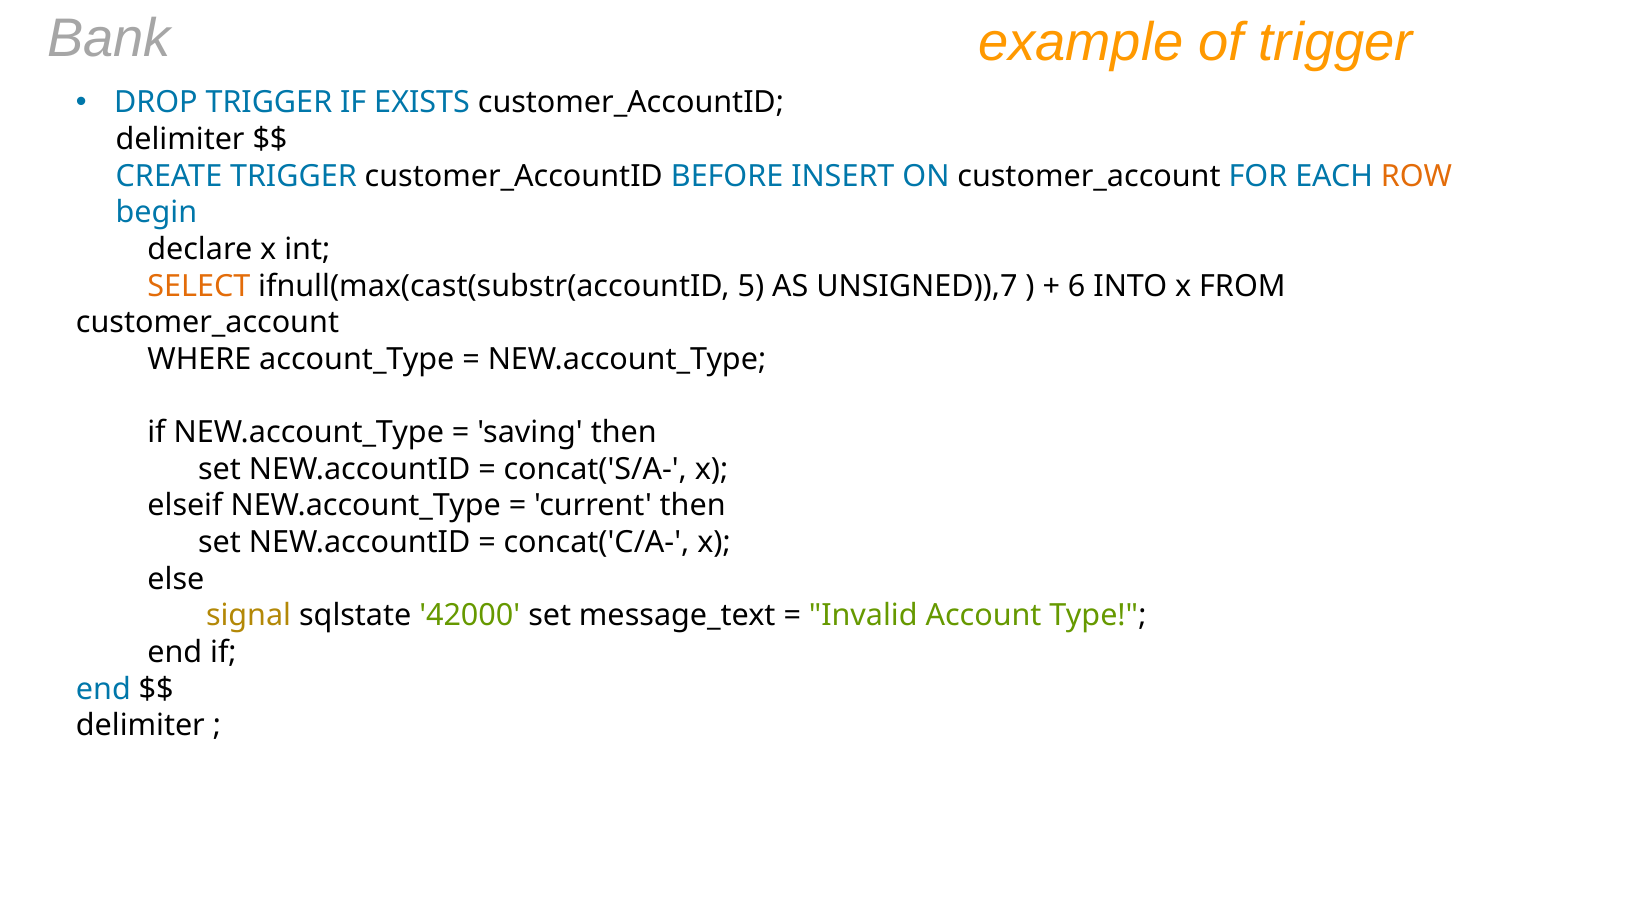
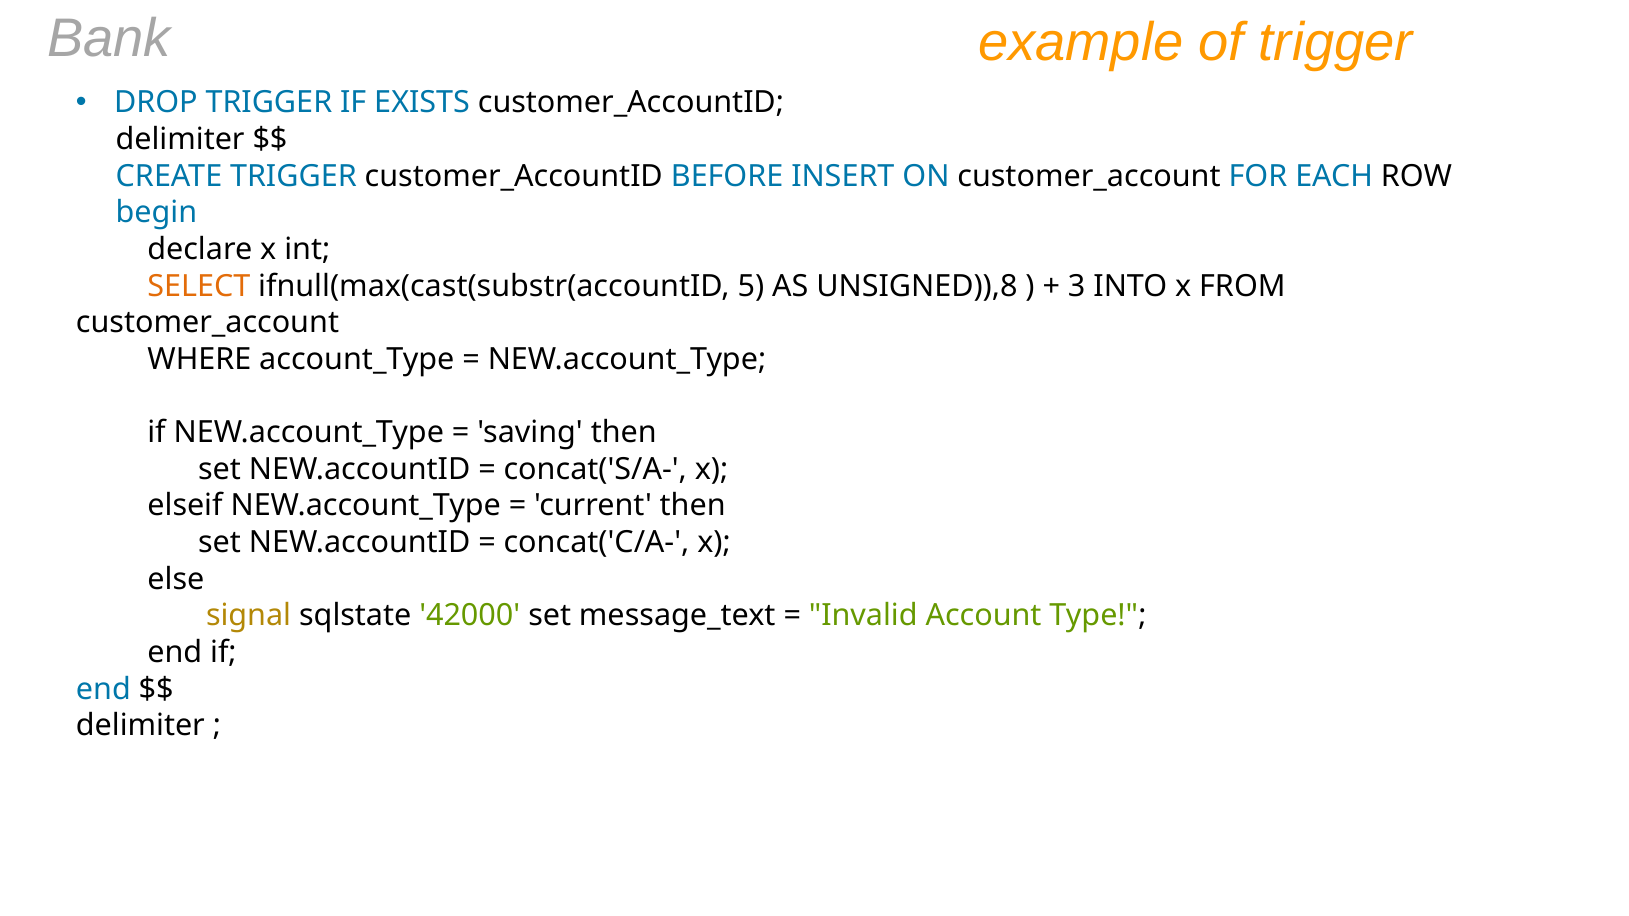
ROW colour: orange -> black (1416, 176)
UNSIGNED)),7: UNSIGNED)),7 -> UNSIGNED)),8 (917, 286)
6: 6 -> 3 (1077, 286)
